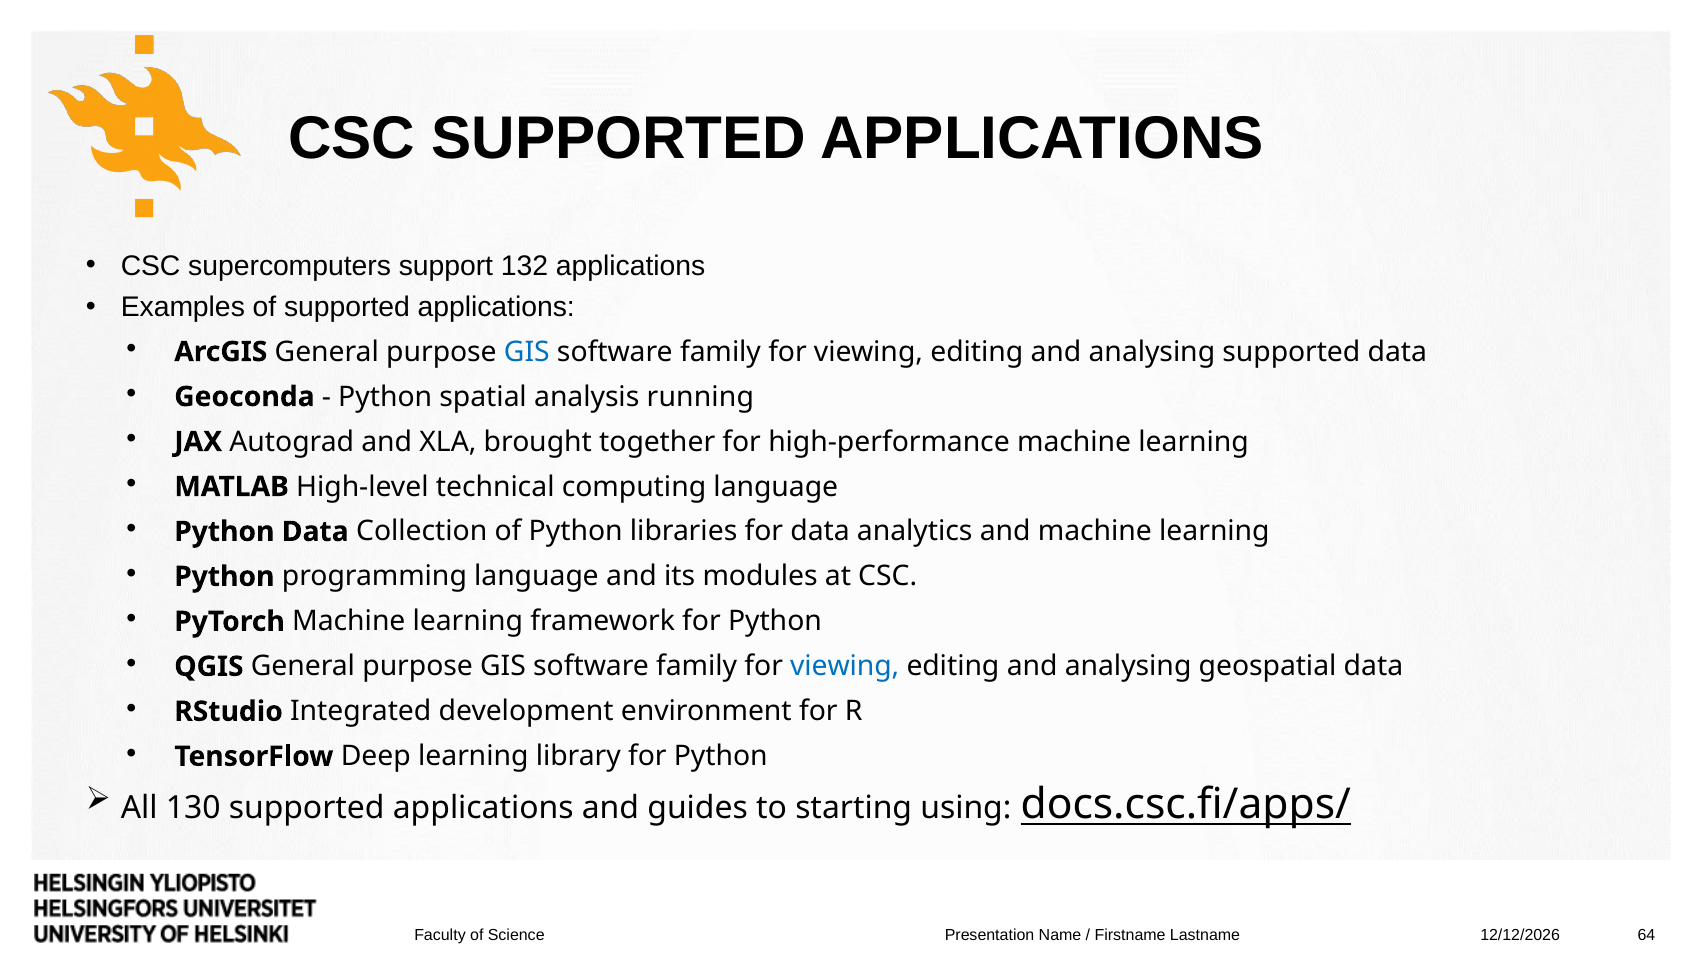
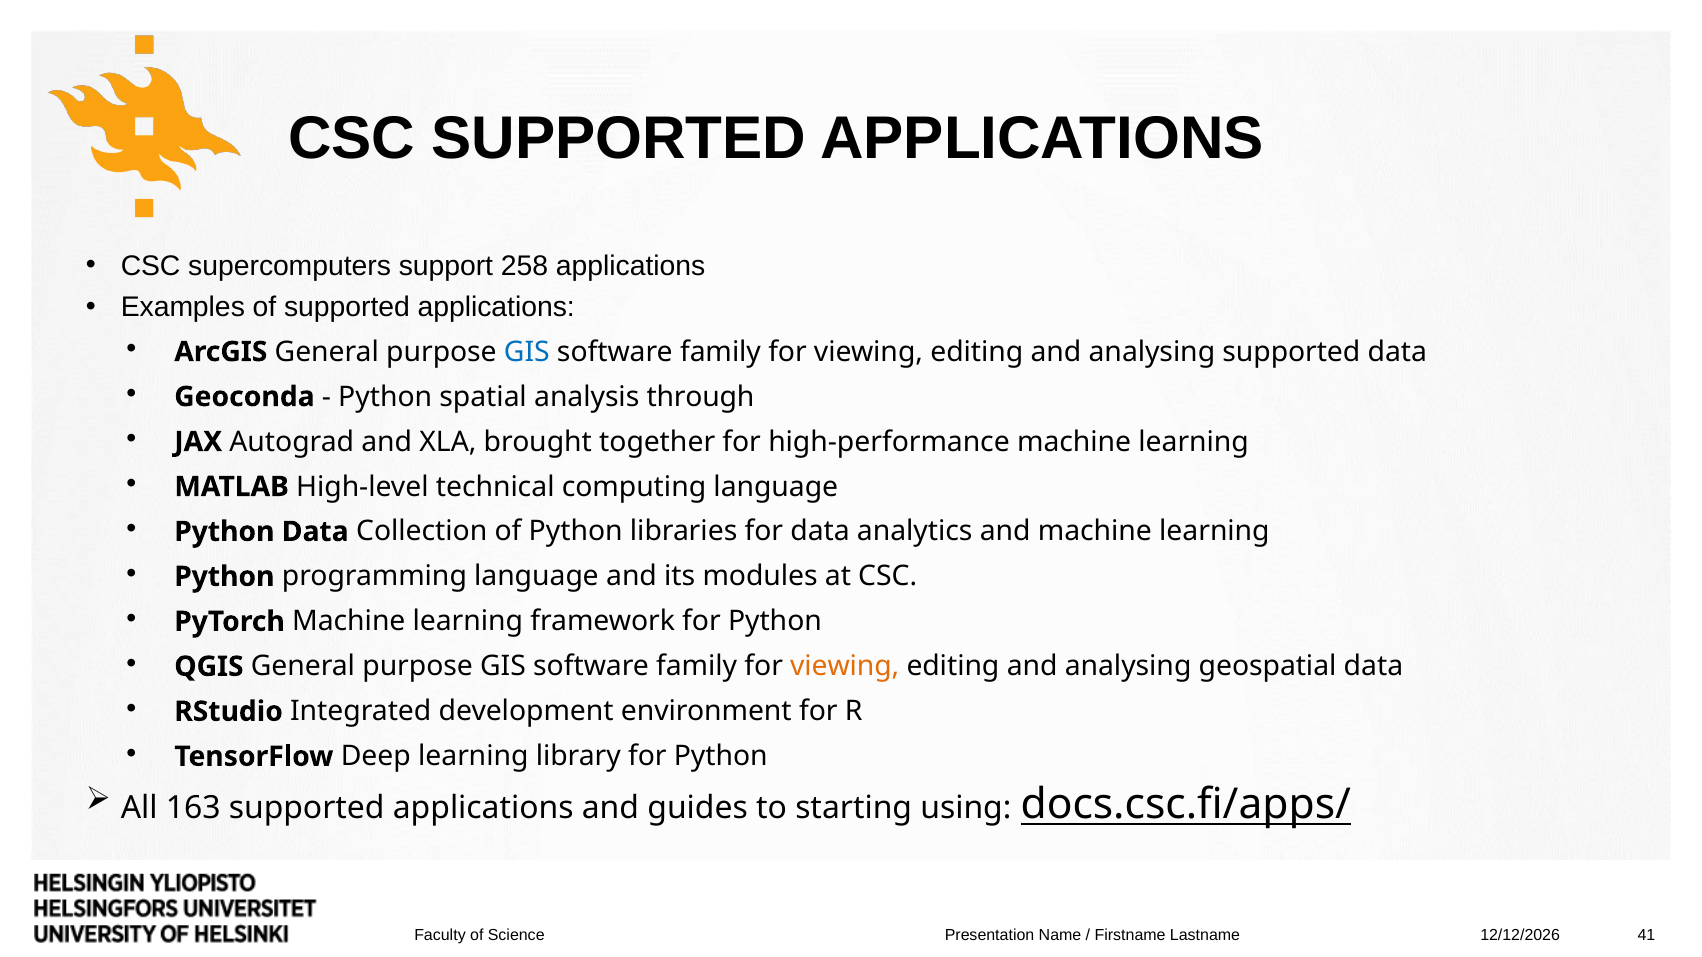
132: 132 -> 258 (524, 266)
running: running -> through (701, 397)
viewing colour: blue -> orange (845, 667)
130: 130 -> 163 (193, 809)
64: 64 -> 41 (1646, 936)
